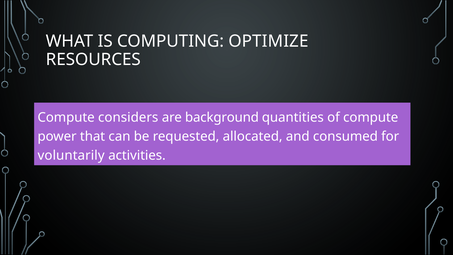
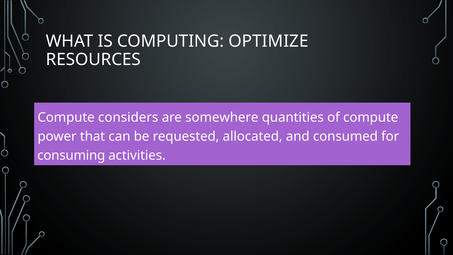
background: background -> somewhere (222, 117)
voluntarily: voluntarily -> consuming (71, 155)
